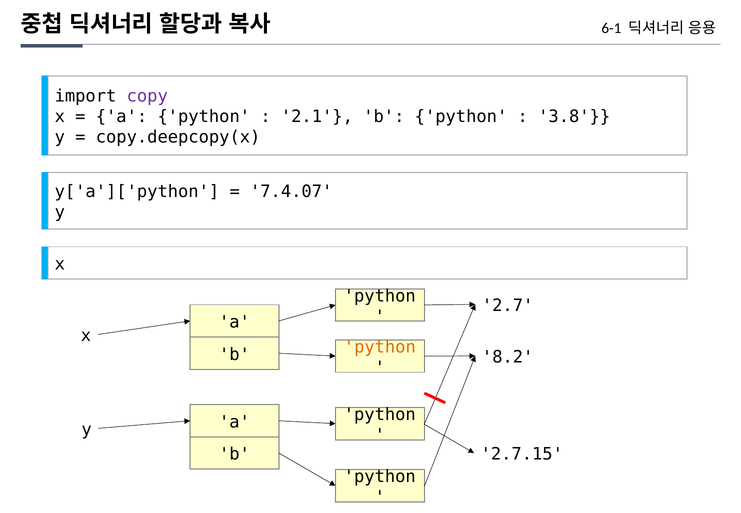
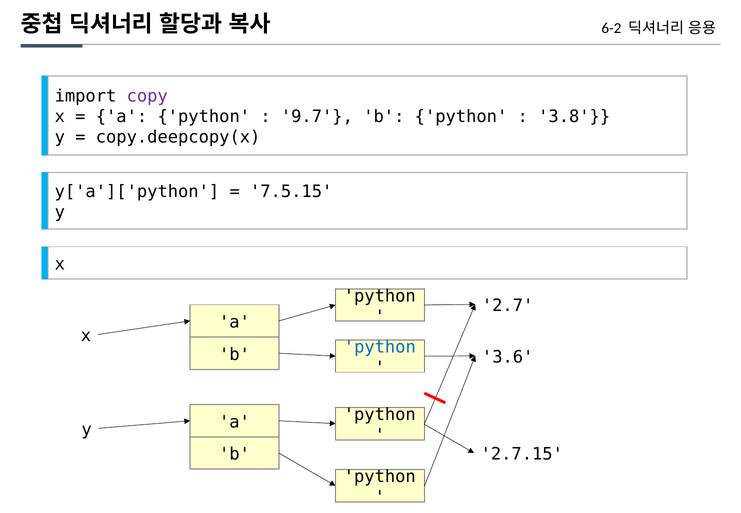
6-1: 6-1 -> 6-2 (611, 28)
2.1: 2.1 -> 9.7 (317, 117)
7.4.07: 7.4.07 -> 7.5.15 (291, 192)
python colour: orange -> blue (380, 347)
8.2: 8.2 -> 3.6 (508, 357)
